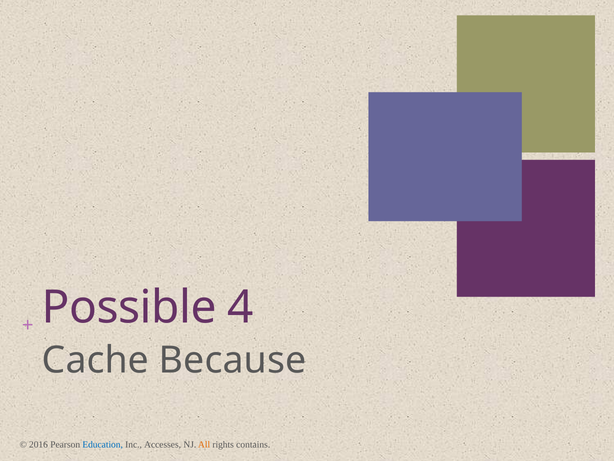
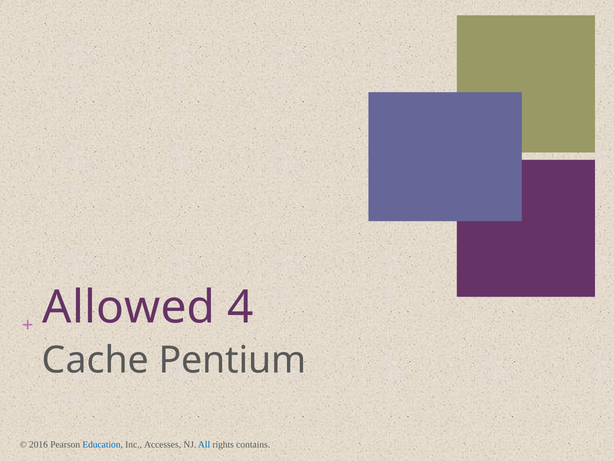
Possible: Possible -> Allowed (129, 307)
Because: Because -> Pentium (233, 360)
All colour: orange -> blue (204, 444)
